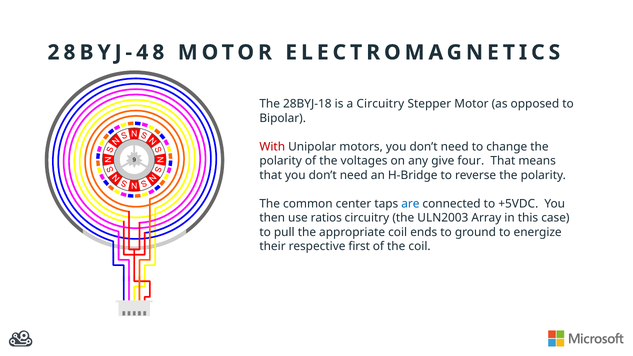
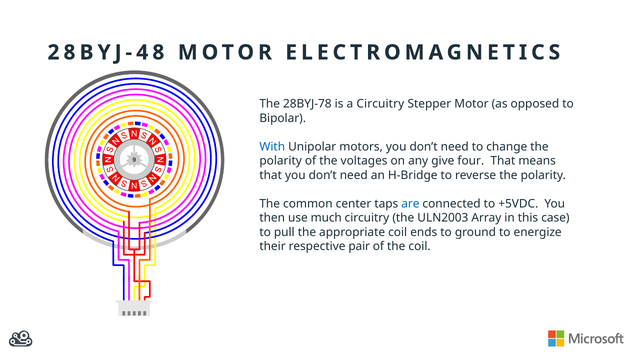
28BYJ-18: 28BYJ-18 -> 28BYJ-78 (307, 104)
With colour: red -> blue (272, 147)
ratios: ratios -> much (326, 218)
first: first -> pair (359, 246)
